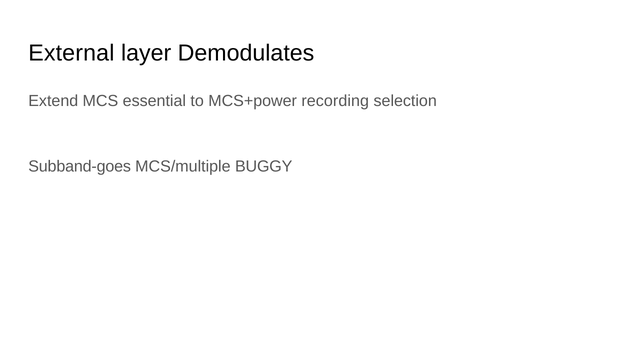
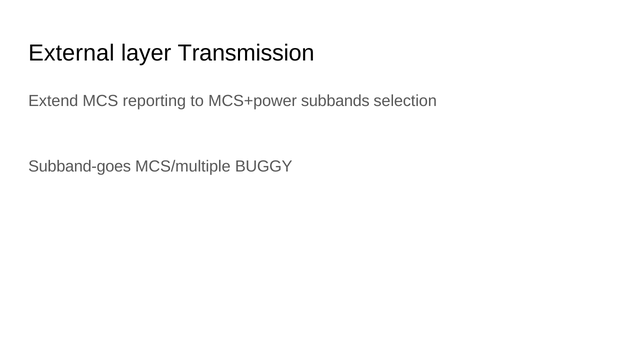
Demodulates: Demodulates -> Transmission (246, 53)
essential: essential -> reporting (154, 101)
recording: recording -> subbands (335, 101)
